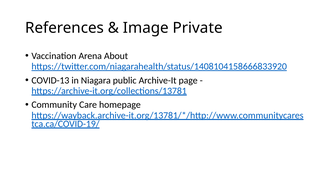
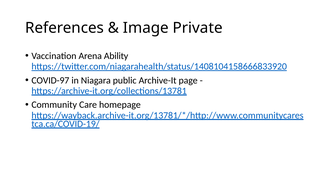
About: About -> Ability (116, 56)
COVID-13: COVID-13 -> COVID-97 (50, 80)
